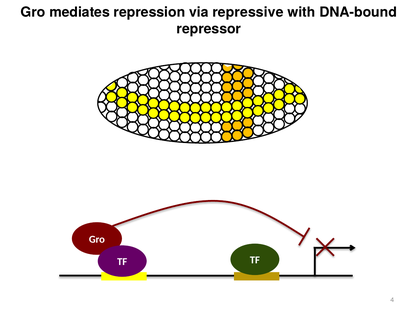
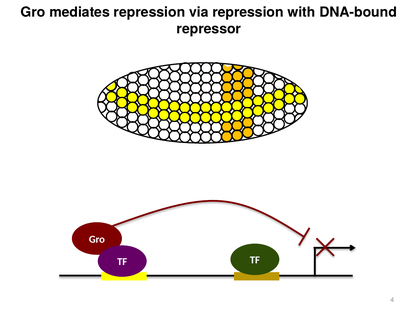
via repressive: repressive -> repression (248, 12)
